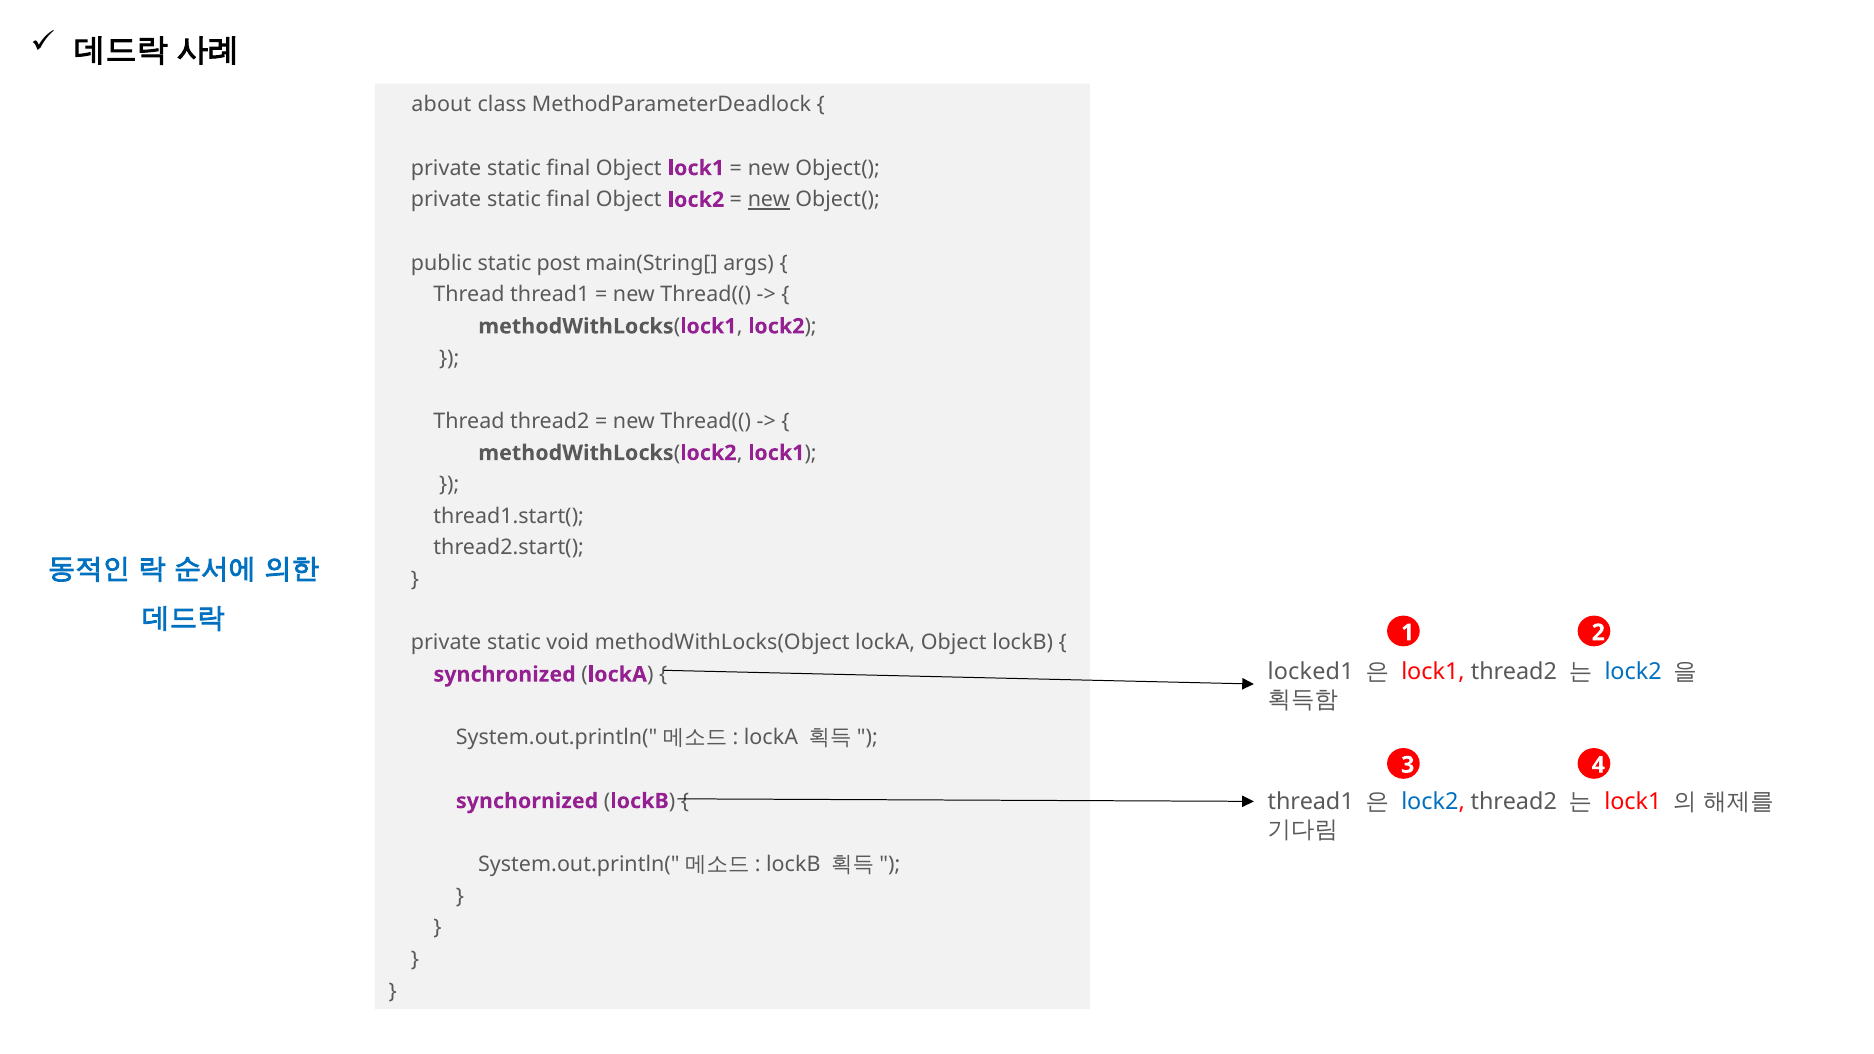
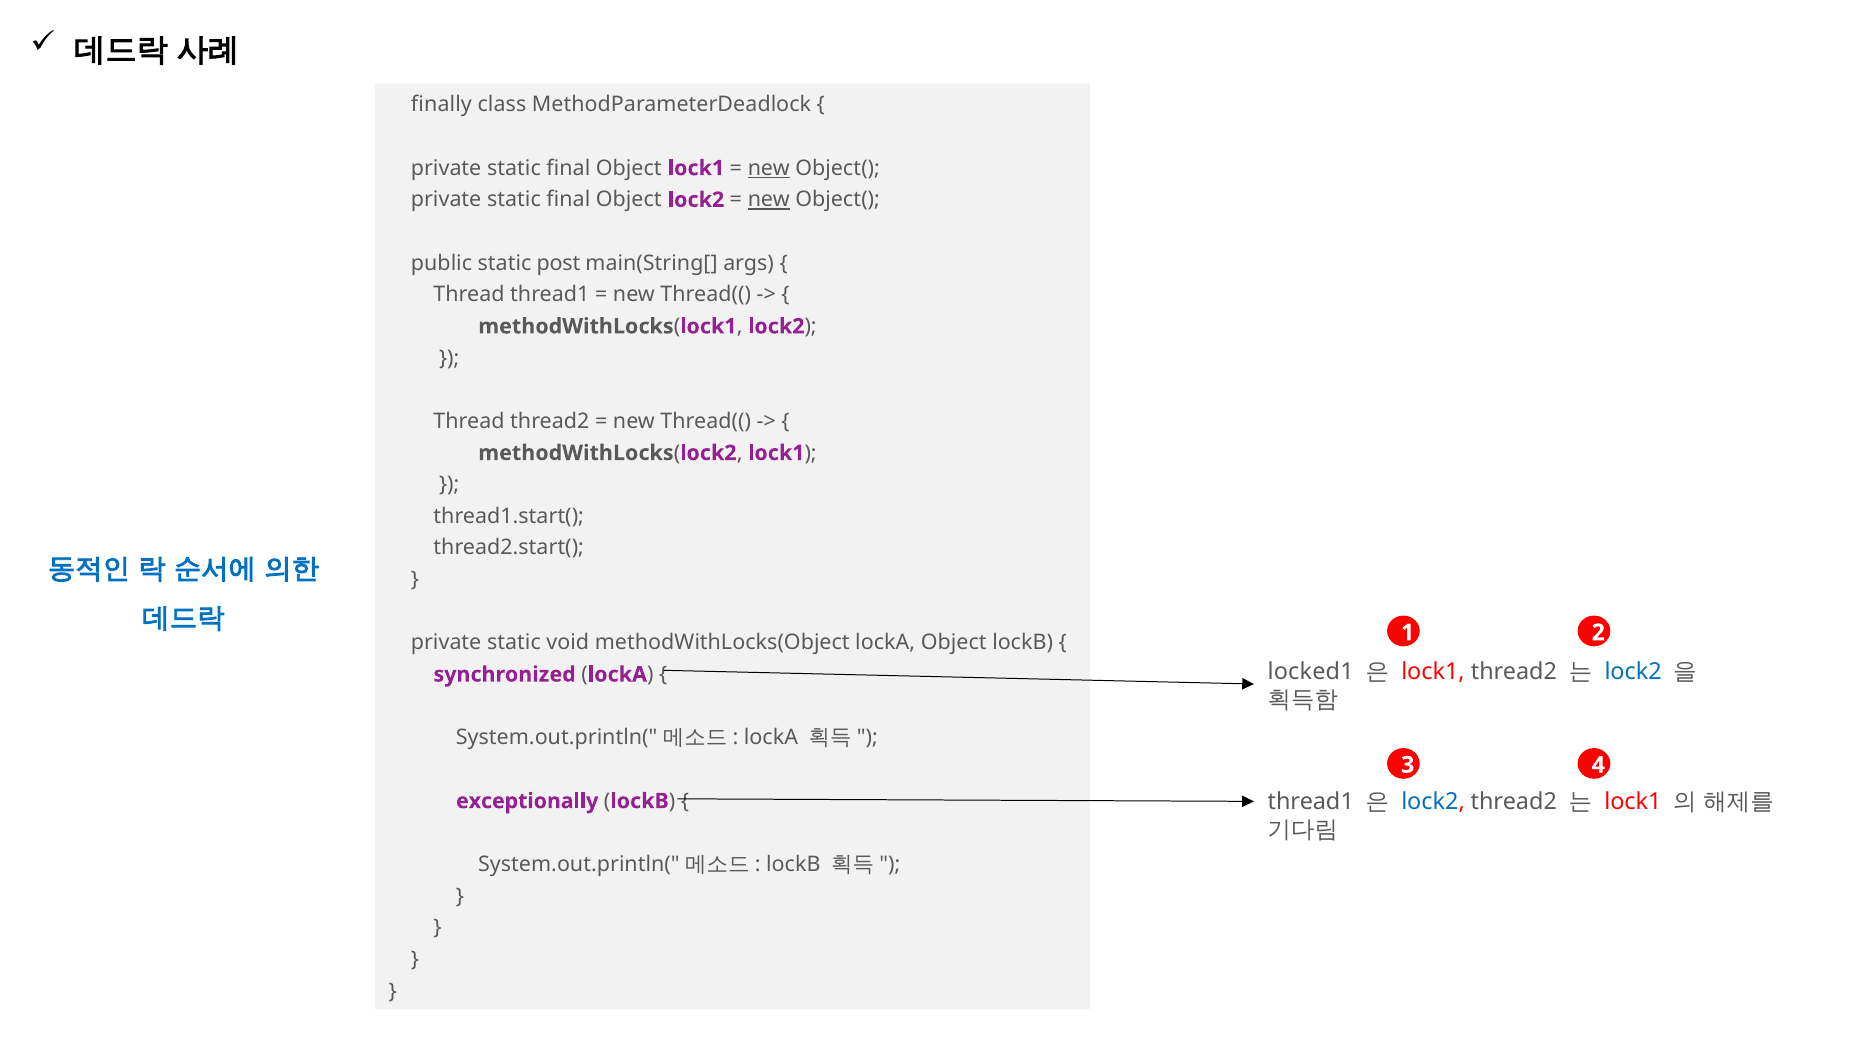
about: about -> finally (441, 105)
new underline: none -> present (769, 168)
synchornized: synchornized -> exceptionally (527, 801)
